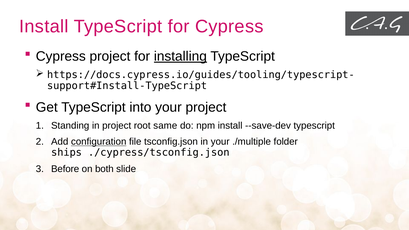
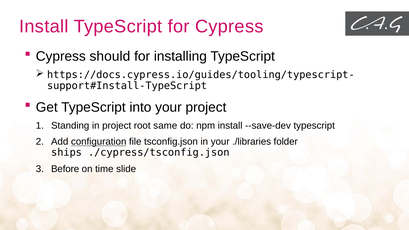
Cypress project: project -> should (110, 56)
installing underline: present -> none (180, 56)
./multiple: ./multiple -> ./libraries (252, 142)
both: both -> time (104, 169)
